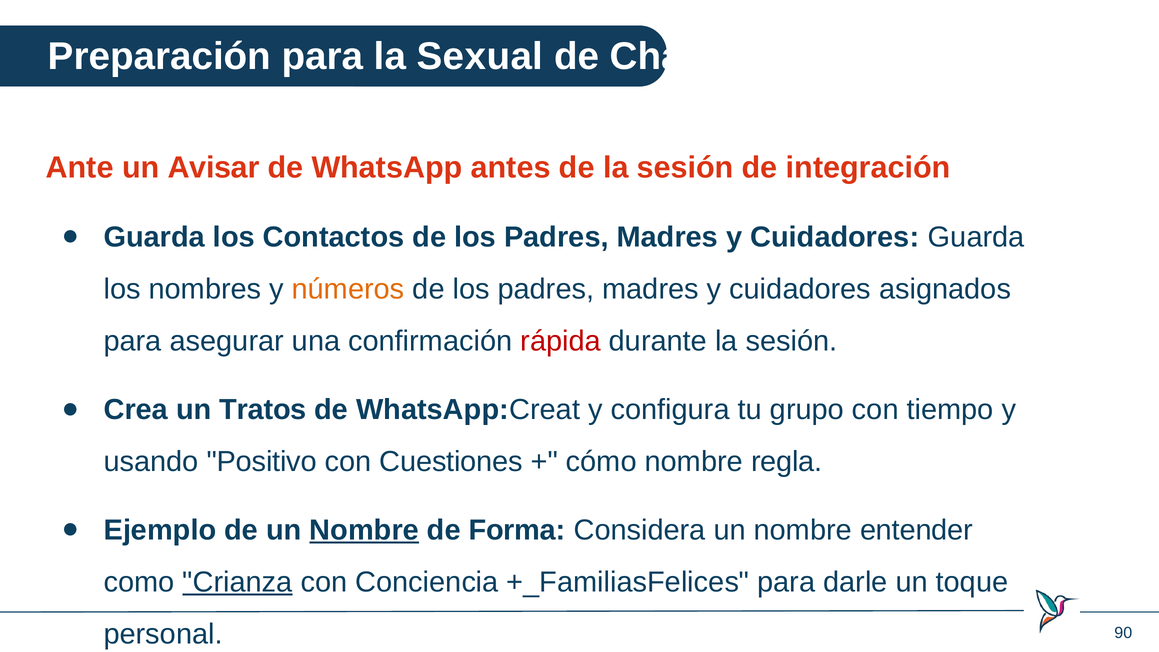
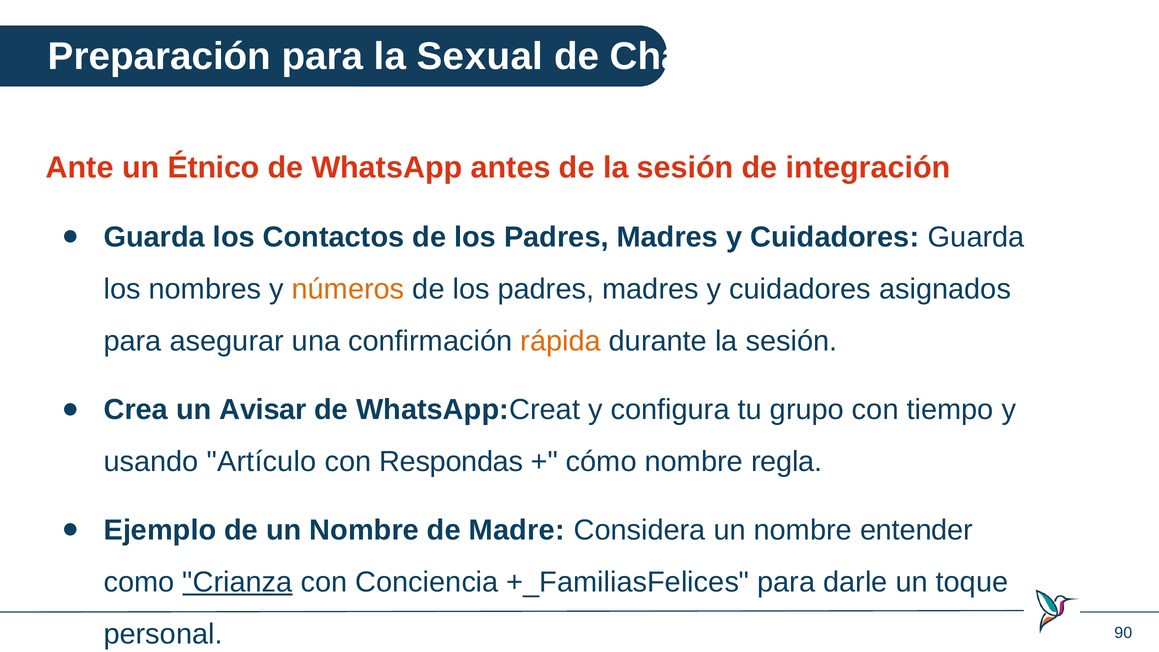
Avisar: Avisar -> Étnico (214, 168)
rápida colour: red -> orange (561, 341)
Tratos: Tratos -> Avisar (263, 410)
Positivo: Positivo -> Artículo (262, 462)
Cuestiones: Cuestiones -> Respondas (451, 462)
Nombre underline: present -> none (364, 530)
Forma: Forma -> Madre (517, 530)
